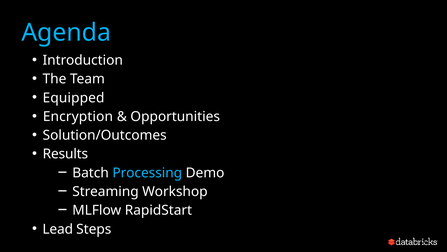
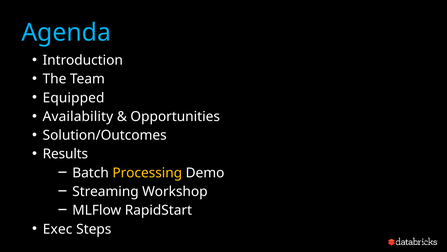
Encryption: Encryption -> Availability (78, 116)
Processing colour: light blue -> yellow (147, 172)
Lead: Lead -> Exec (58, 229)
